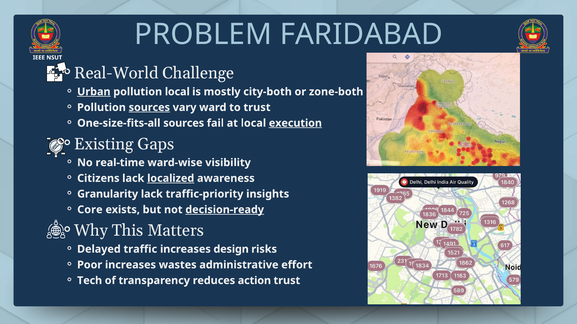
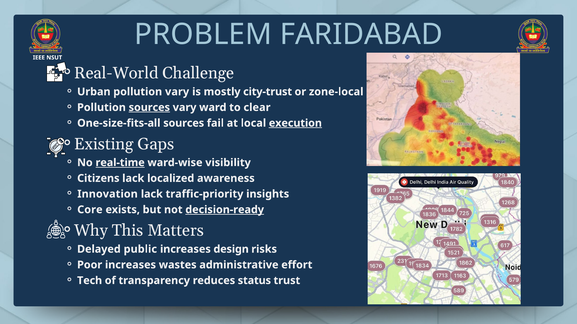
Urban underline: present -> none (94, 92)
pollution local: local -> vary (177, 92)
city-both: city-both -> city-trust (268, 92)
zone-both: zone-both -> zone-local (336, 92)
to trust: trust -> clear (257, 108)
real-time underline: none -> present (120, 163)
localized underline: present -> none (171, 179)
Granularity: Granularity -> Innovation (108, 194)
traffic: traffic -> public (140, 250)
action: action -> status (254, 281)
